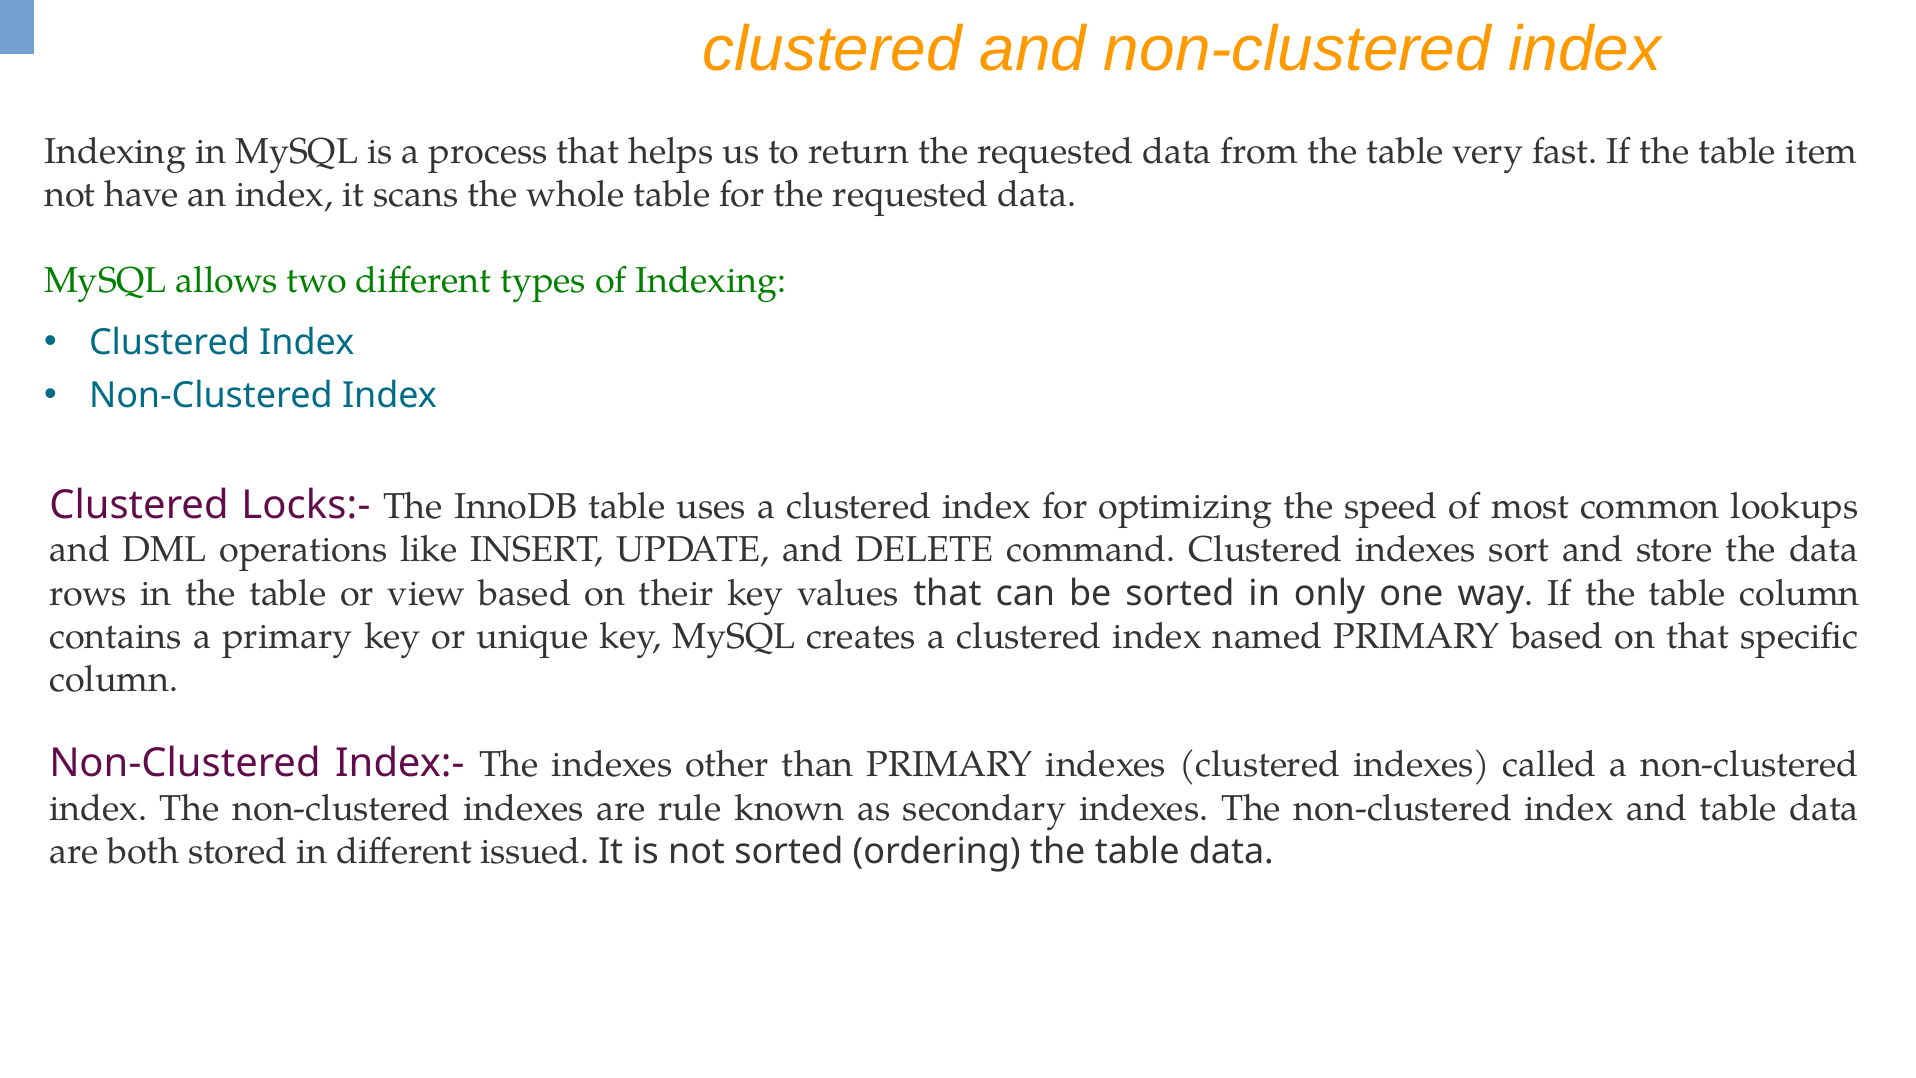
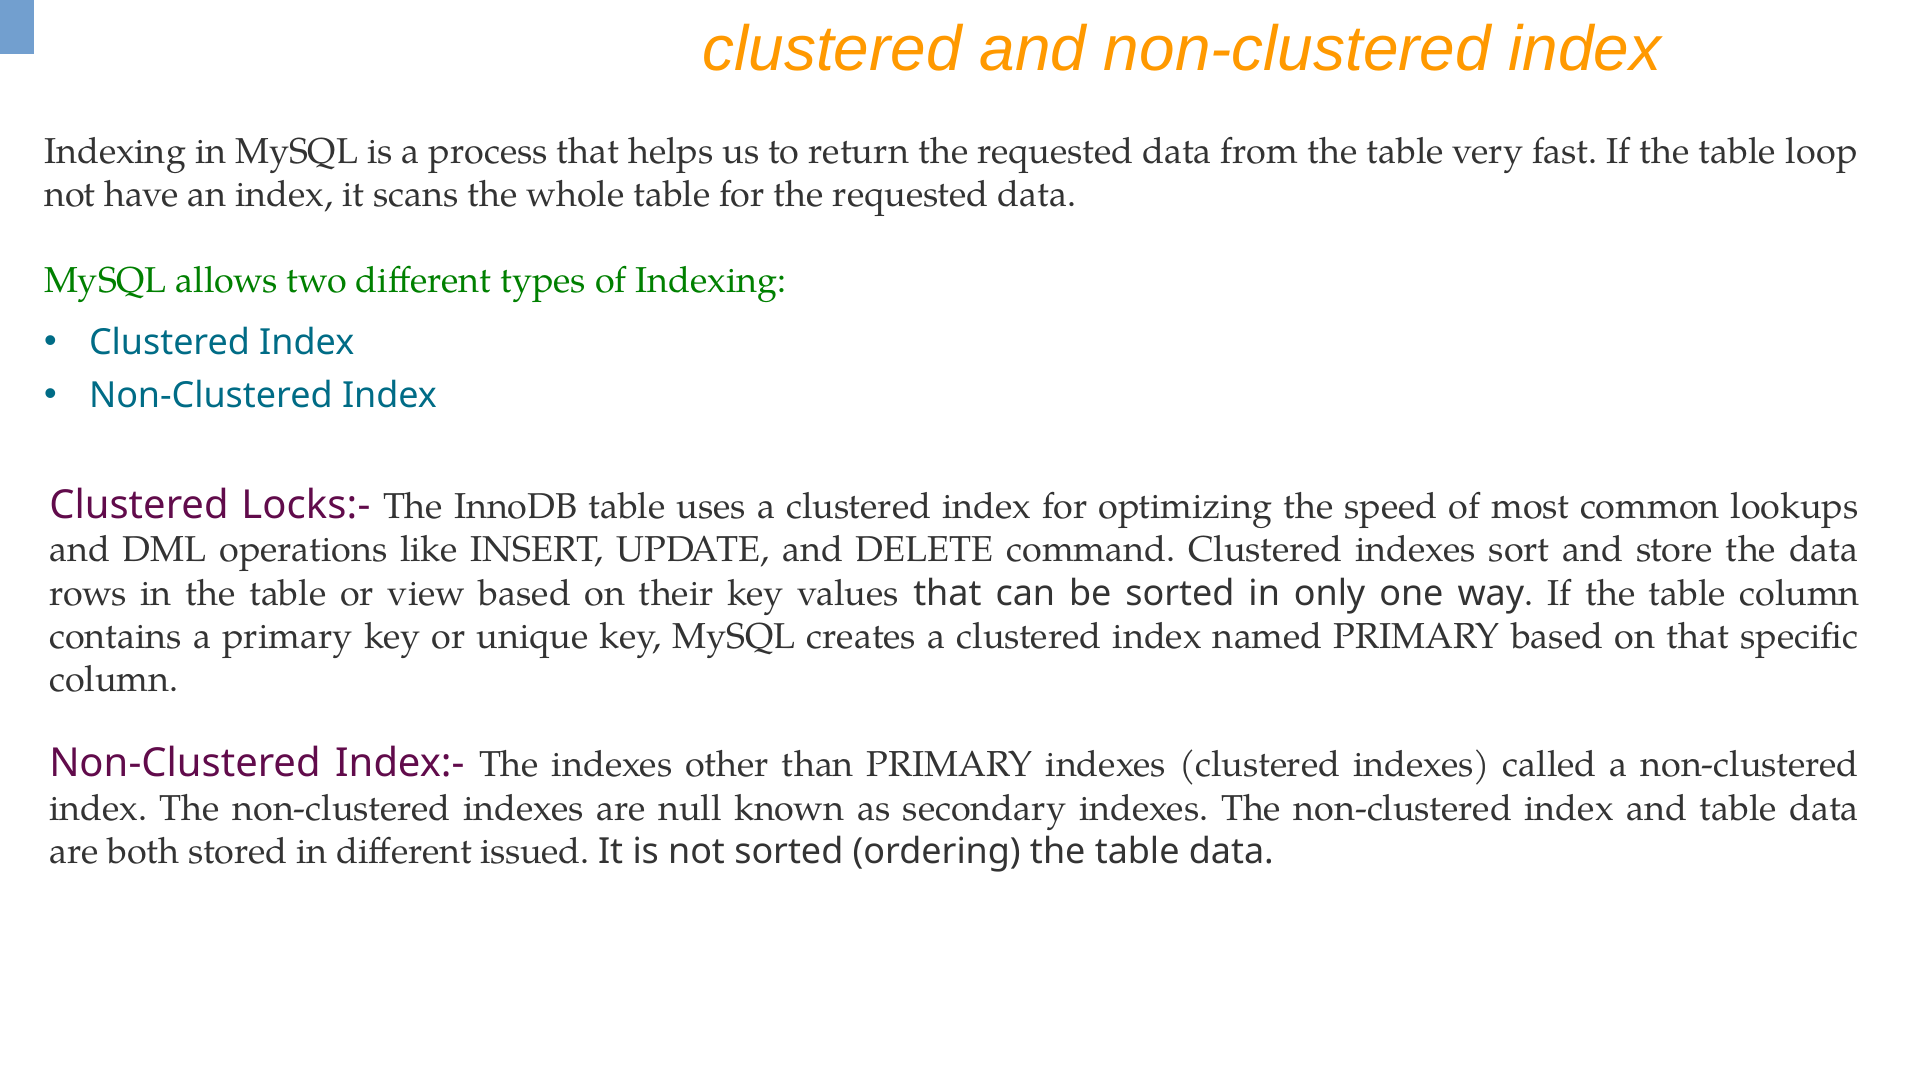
item: item -> loop (1822, 151)
rule: rule -> null (690, 809)
